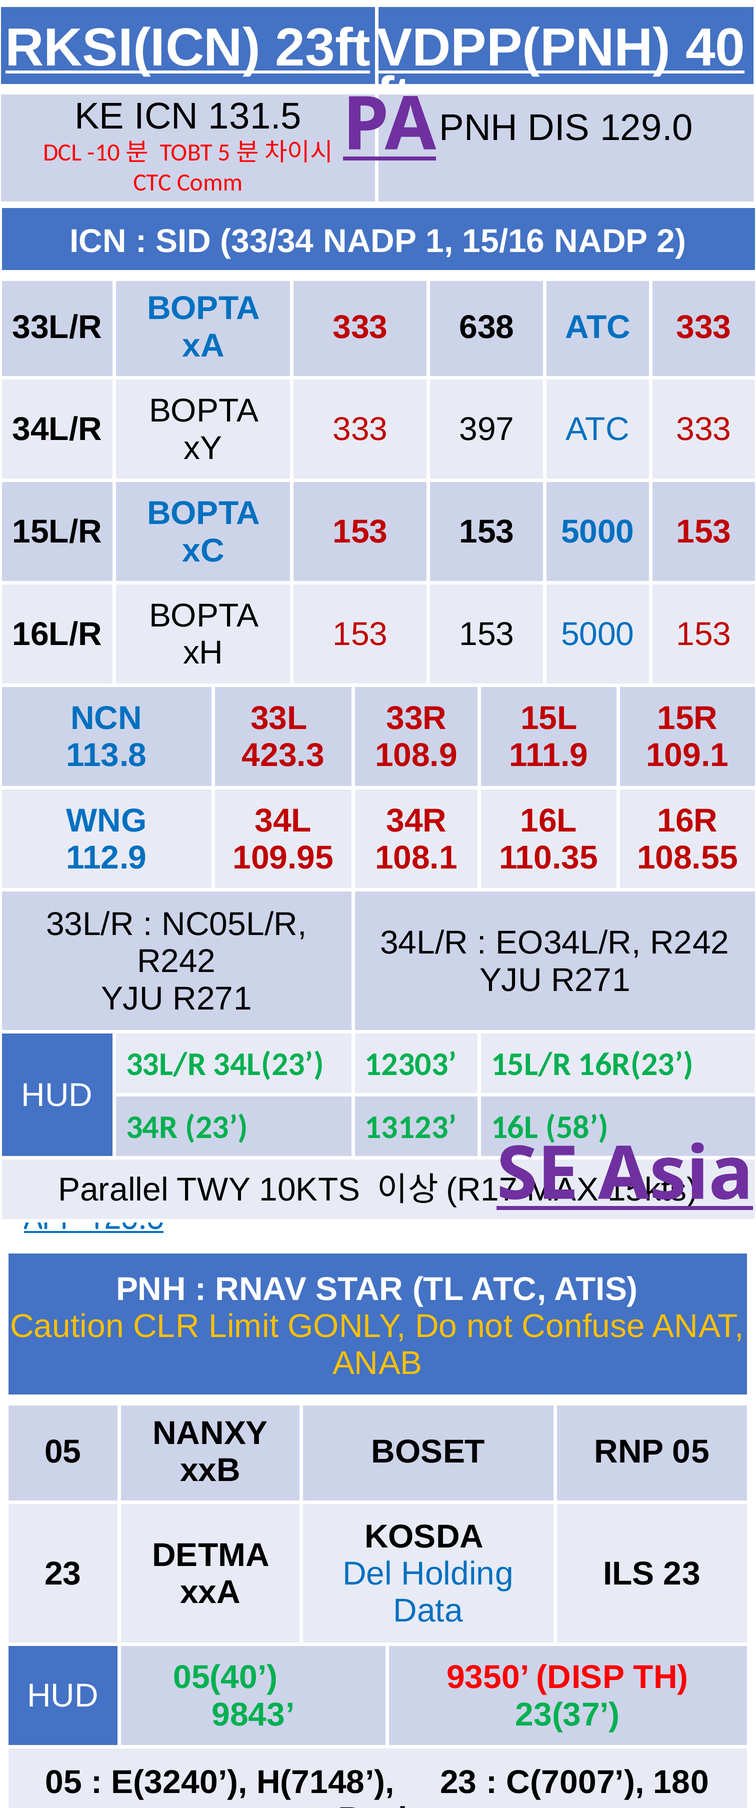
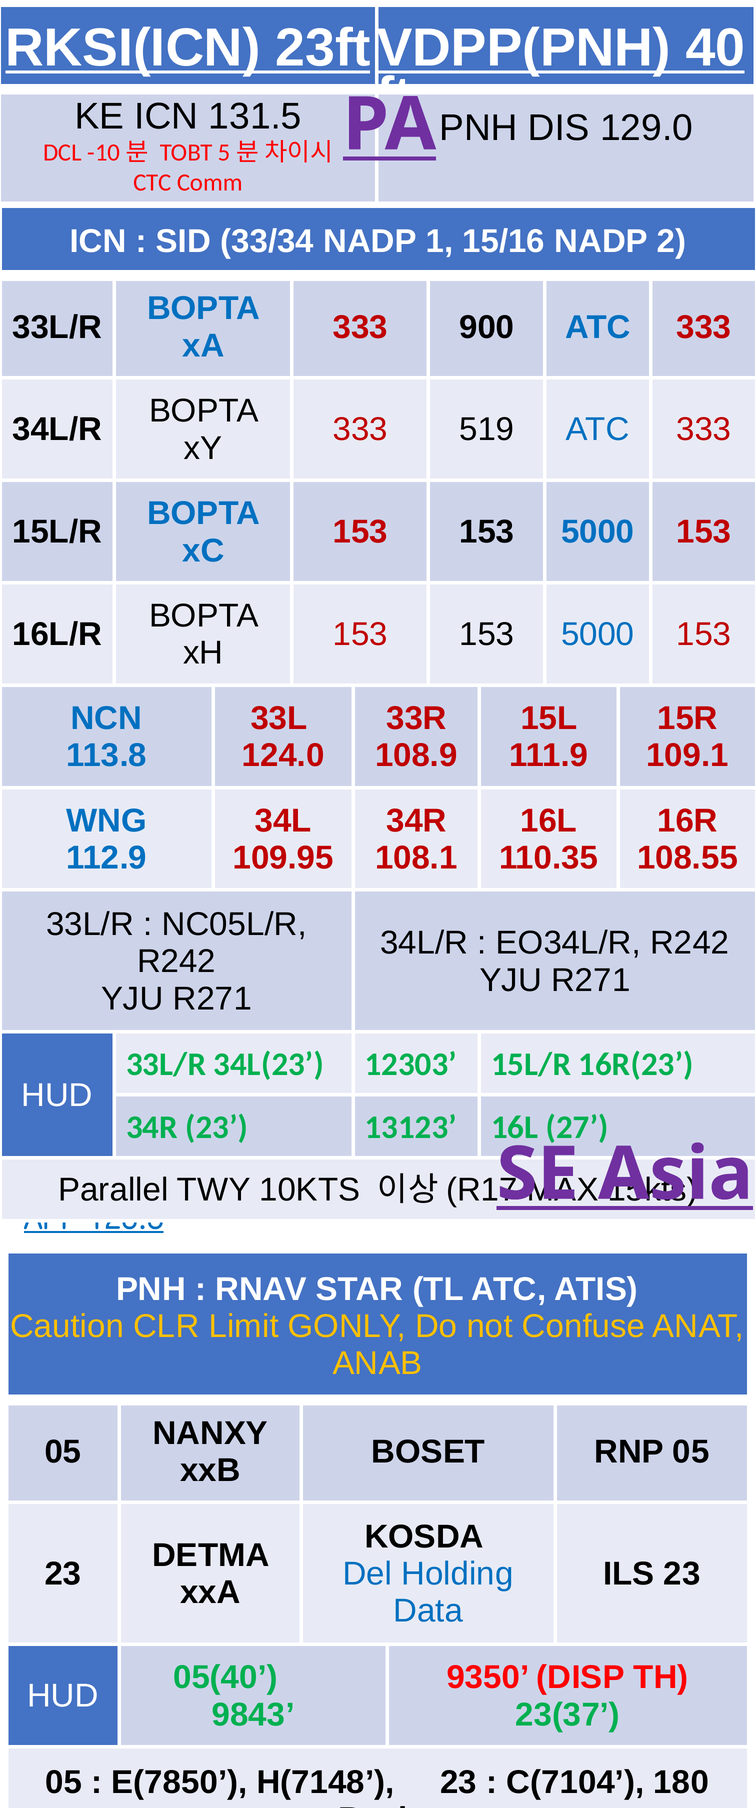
638: 638 -> 900 (487, 327)
397: 397 -> 519 (487, 430)
423.3: 423.3 -> 124.0 (283, 756)
58: 58 -> 27 (577, 1128)
E(3240: E(3240 -> E(7850 (179, 1783)
C(7007: C(7007 -> C(7104 (575, 1783)
